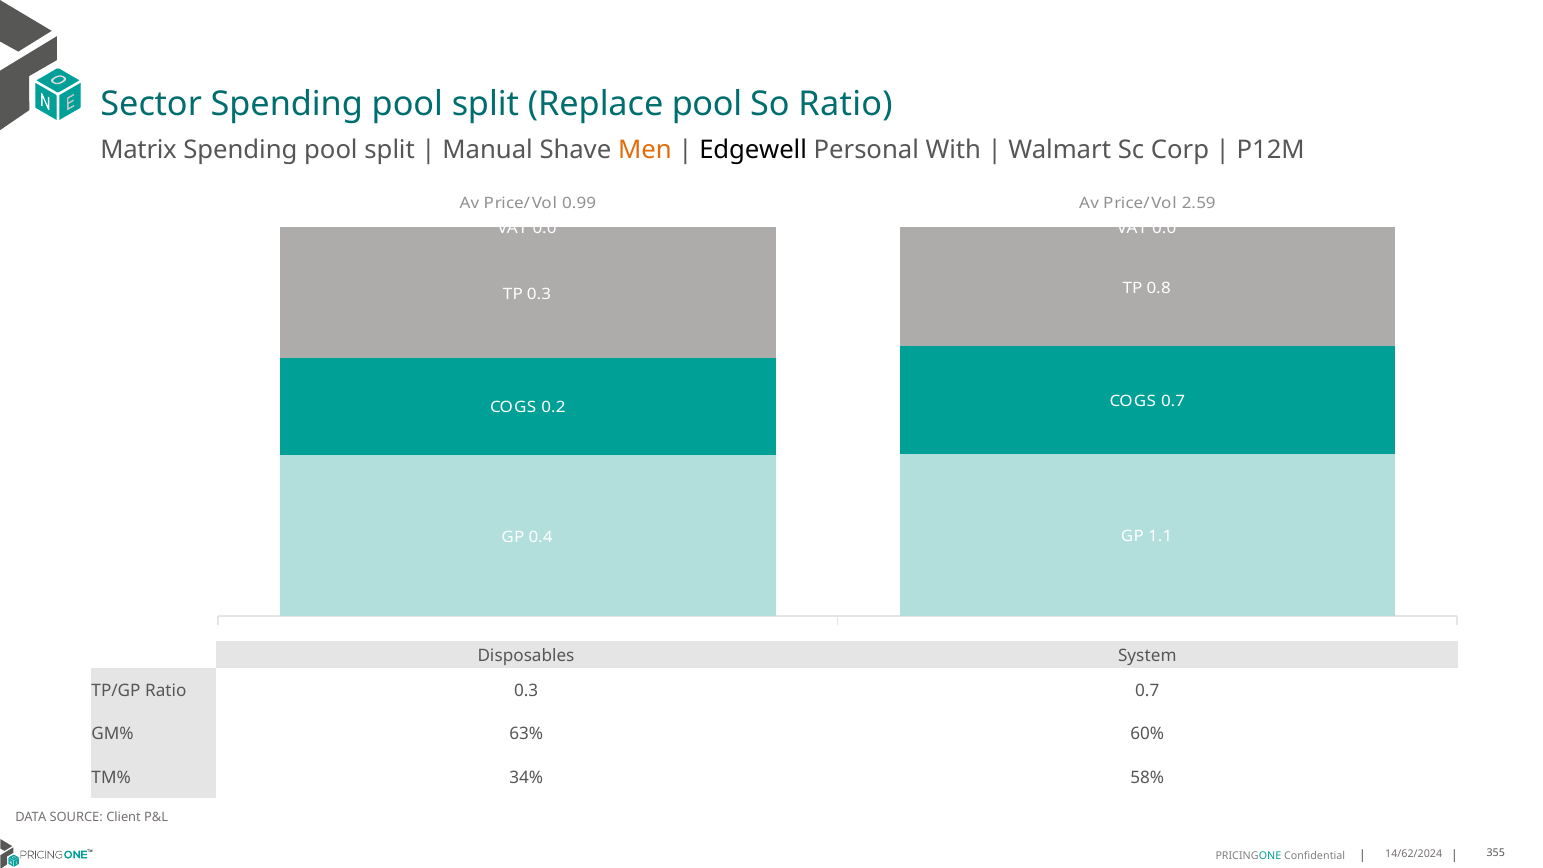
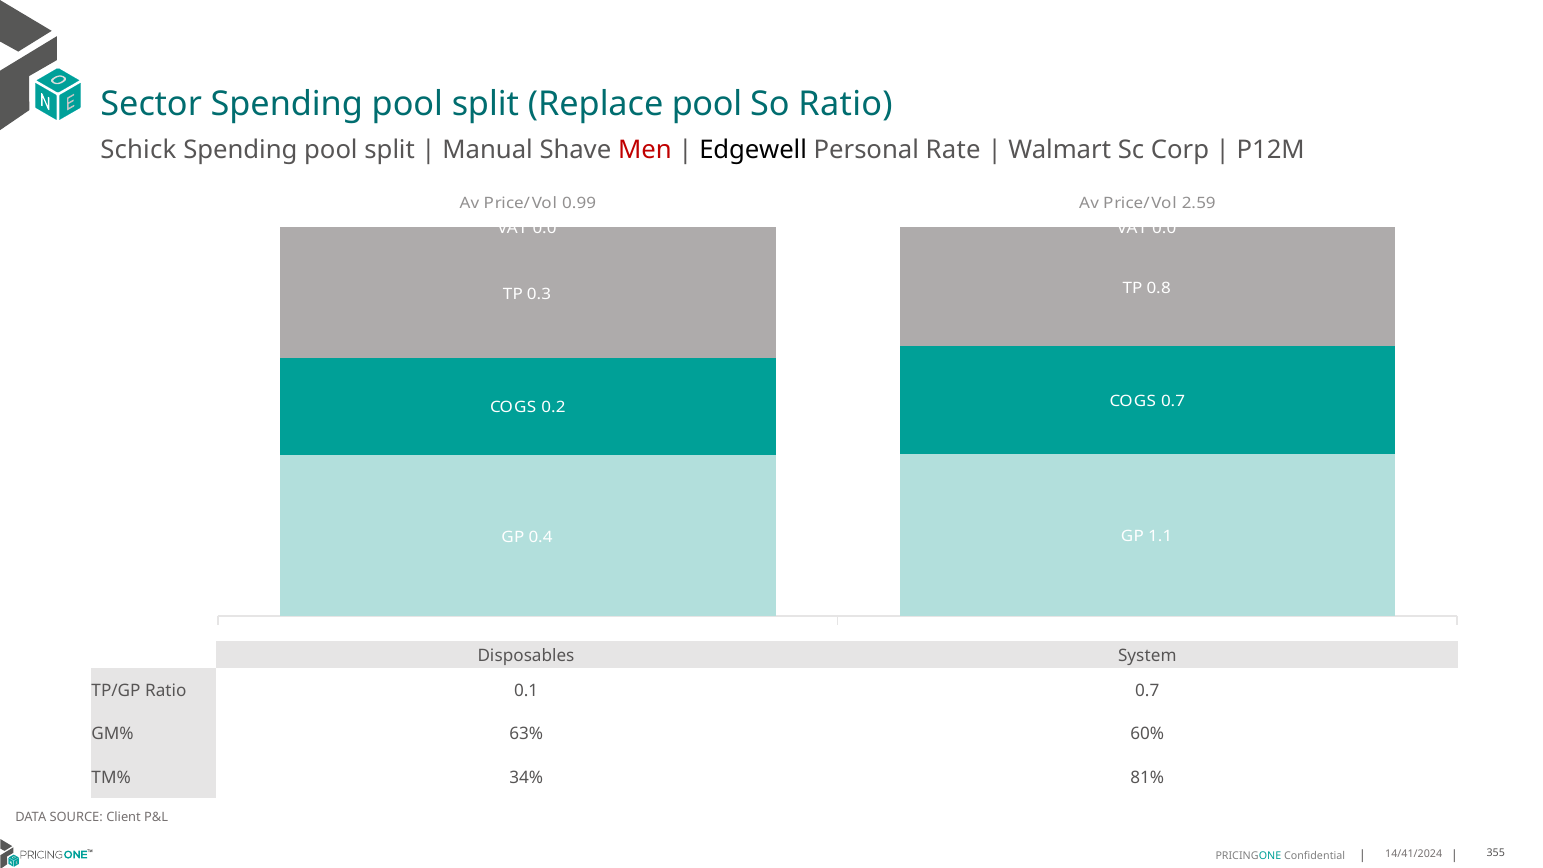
Matrix: Matrix -> Schick (138, 150)
Men colour: orange -> red (645, 150)
With: With -> Rate (953, 150)
Ratio 0.3: 0.3 -> 0.1 (526, 691)
58%: 58% -> 81% (1147, 778)
14/62/2024: 14/62/2024 -> 14/41/2024 (1414, 854)
